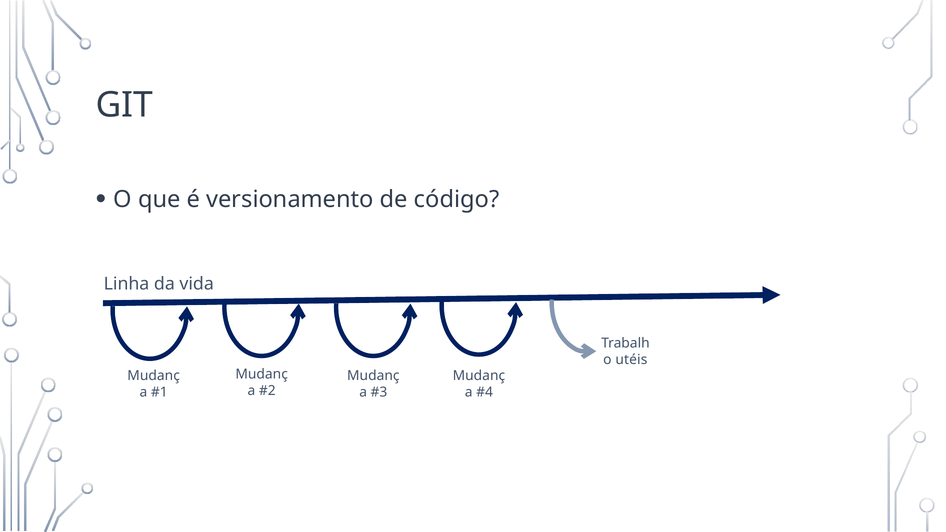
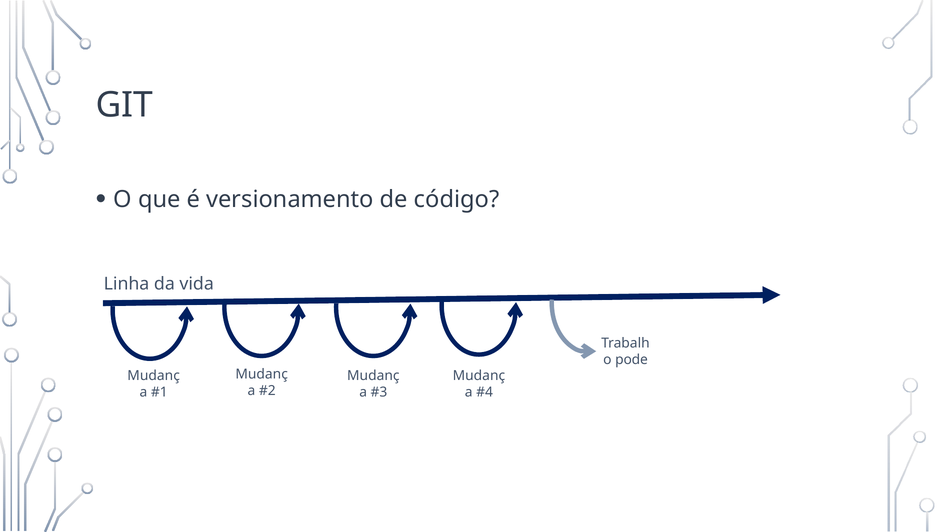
utéis: utéis -> pode (632, 360)
